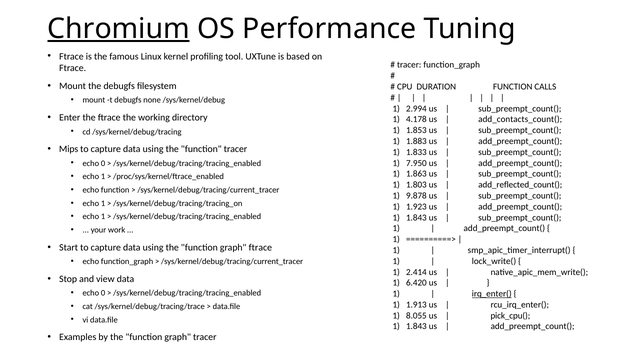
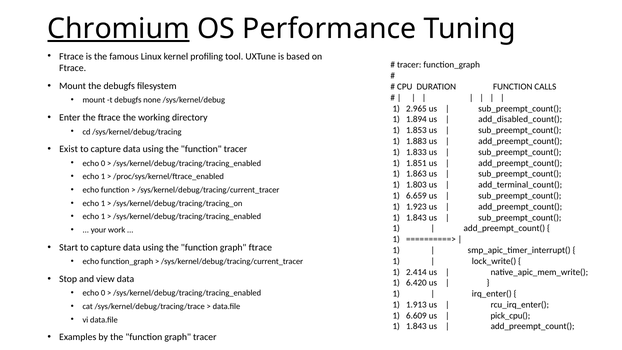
2.994: 2.994 -> 2.965 (416, 109)
4.178: 4.178 -> 1.894 (416, 119)
add_contacts_count(: add_contacts_count( -> add_disabled_count( (520, 119)
Mips: Mips -> Exist (69, 149)
7.950: 7.950 -> 1.851 (416, 163)
add_reflected_count(: add_reflected_count( -> add_terminal_count( (520, 185)
9.878: 9.878 -> 6.659 (416, 196)
irq_enter( underline: present -> none (492, 294)
8.055: 8.055 -> 6.609 (416, 315)
